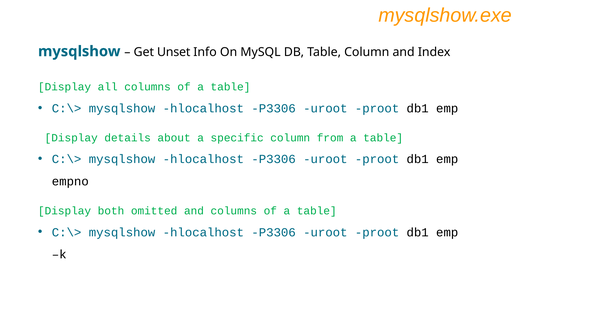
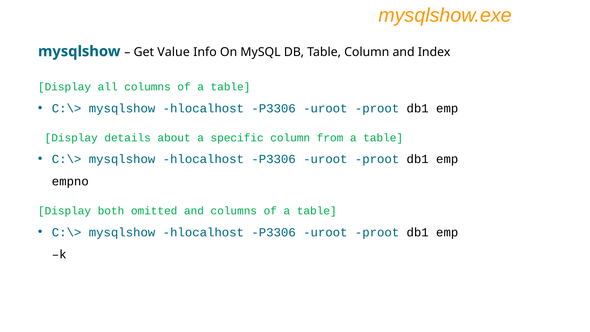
Unset: Unset -> Value (174, 52)
